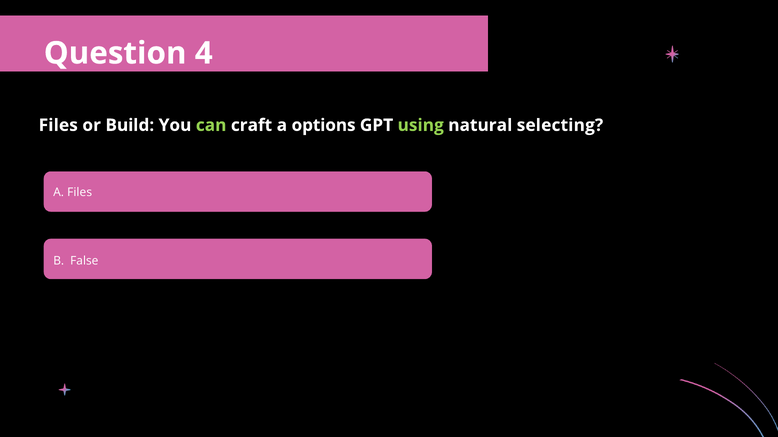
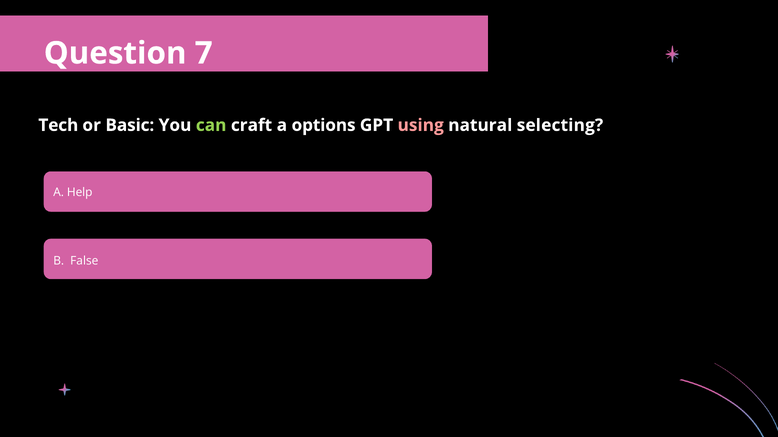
4: 4 -> 7 (204, 53)
Files: Files -> Tech (58, 125)
Build: Build -> Basic (130, 125)
using colour: light green -> pink (421, 125)
A Files: Files -> Help (80, 193)
